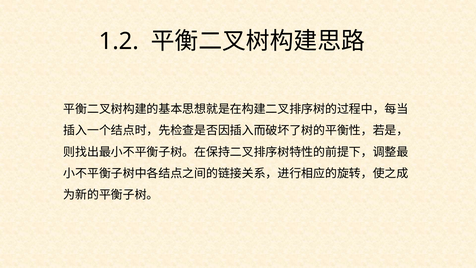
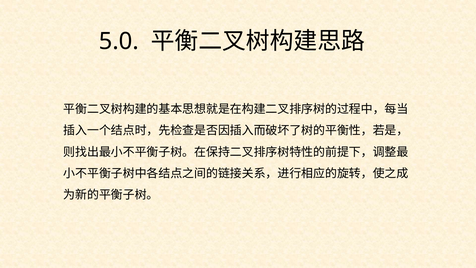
1.2: 1.2 -> 5.0 (119, 41)
